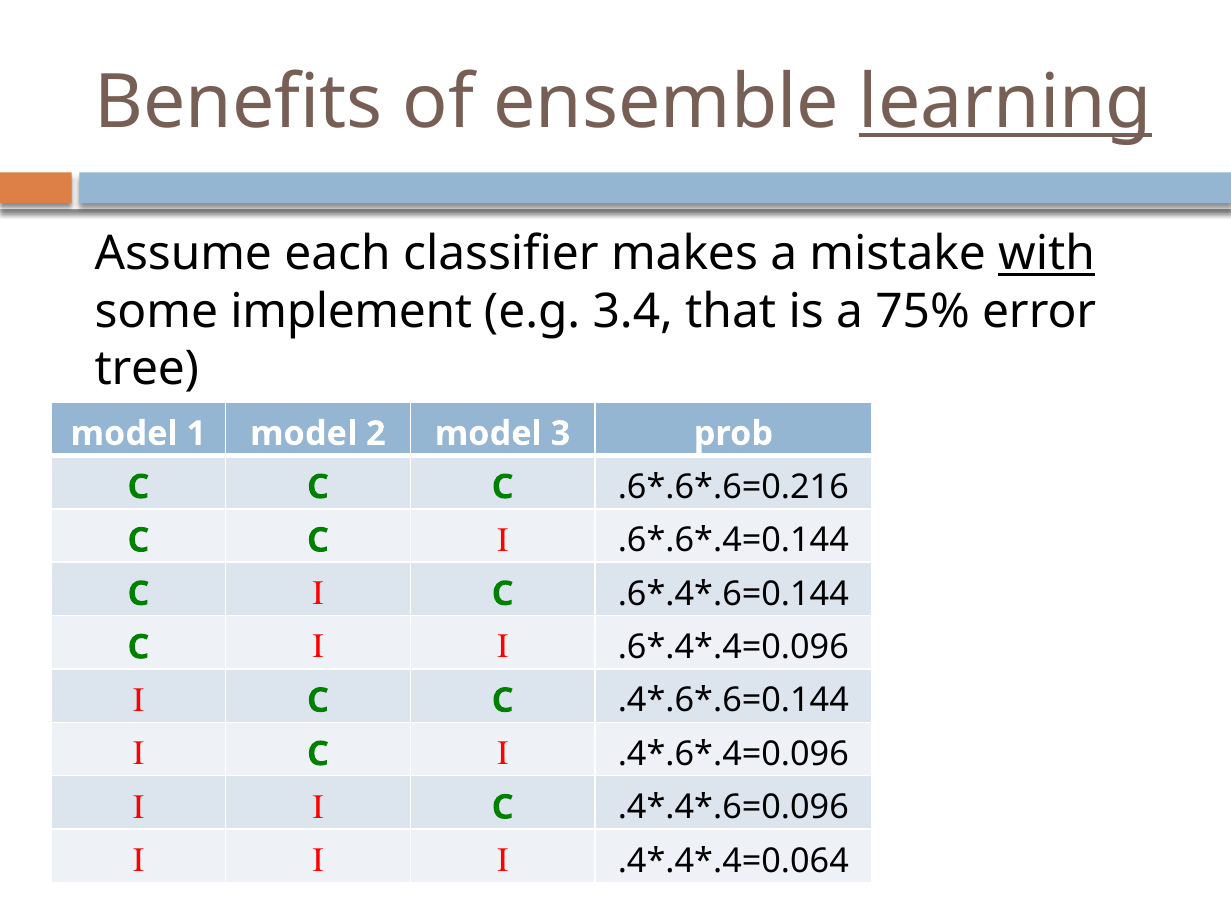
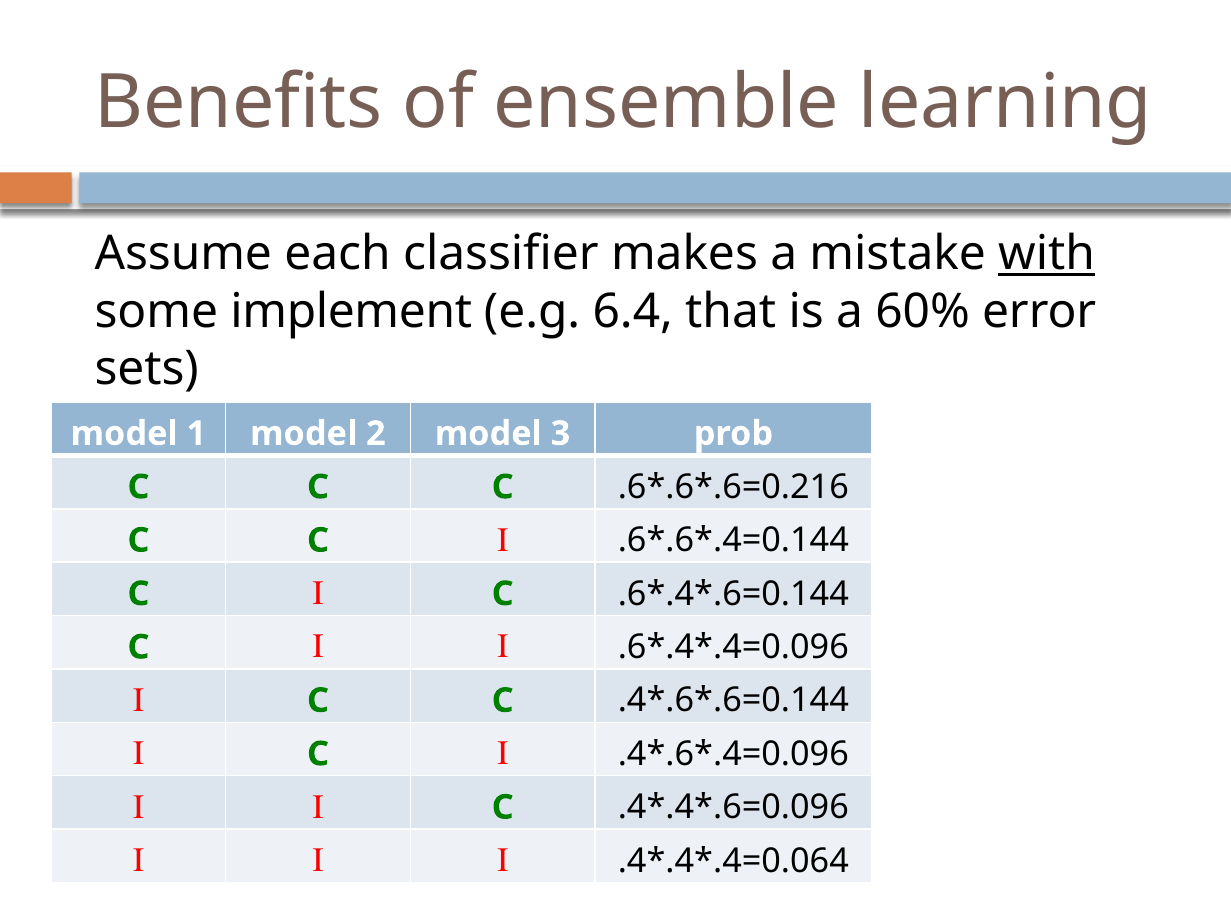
learning underline: present -> none (1005, 103)
3.4: 3.4 -> 6.4 (633, 312)
75%: 75% -> 60% (923, 312)
tree: tree -> sets (147, 369)
